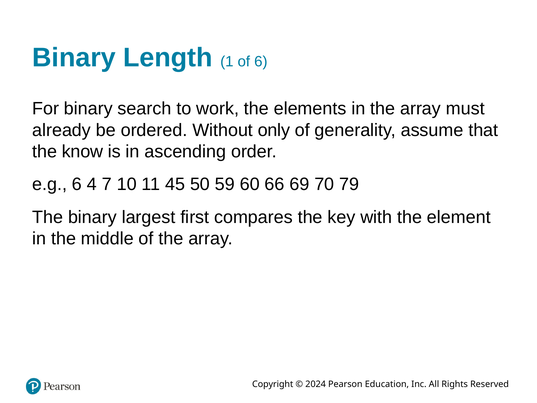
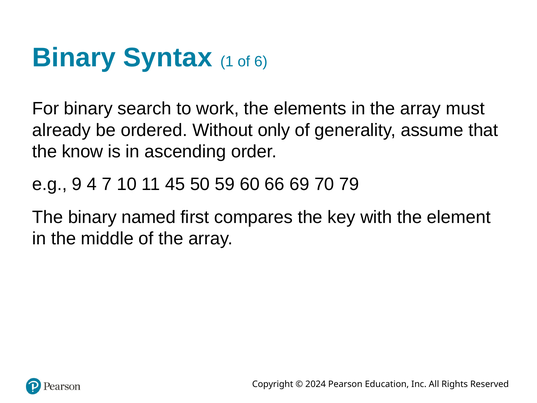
Length: Length -> Syntax (168, 57)
e.g 6: 6 -> 9 (77, 184)
largest: largest -> named (149, 217)
